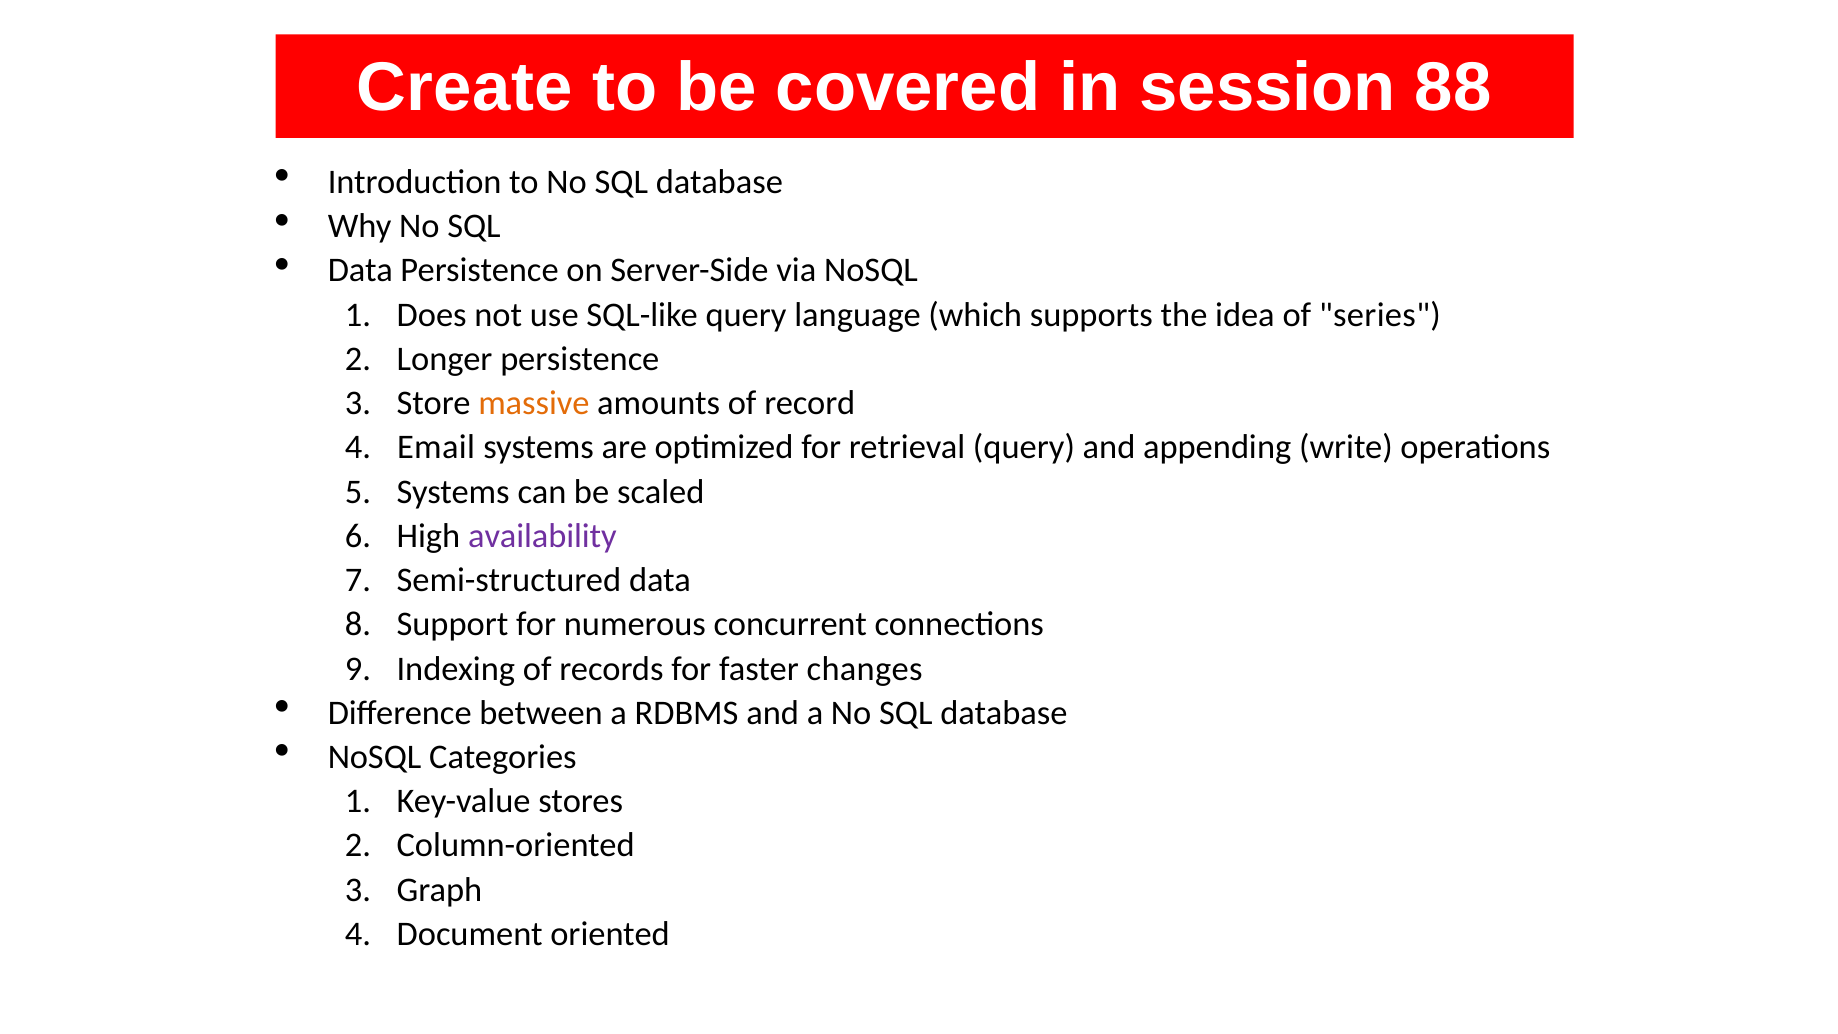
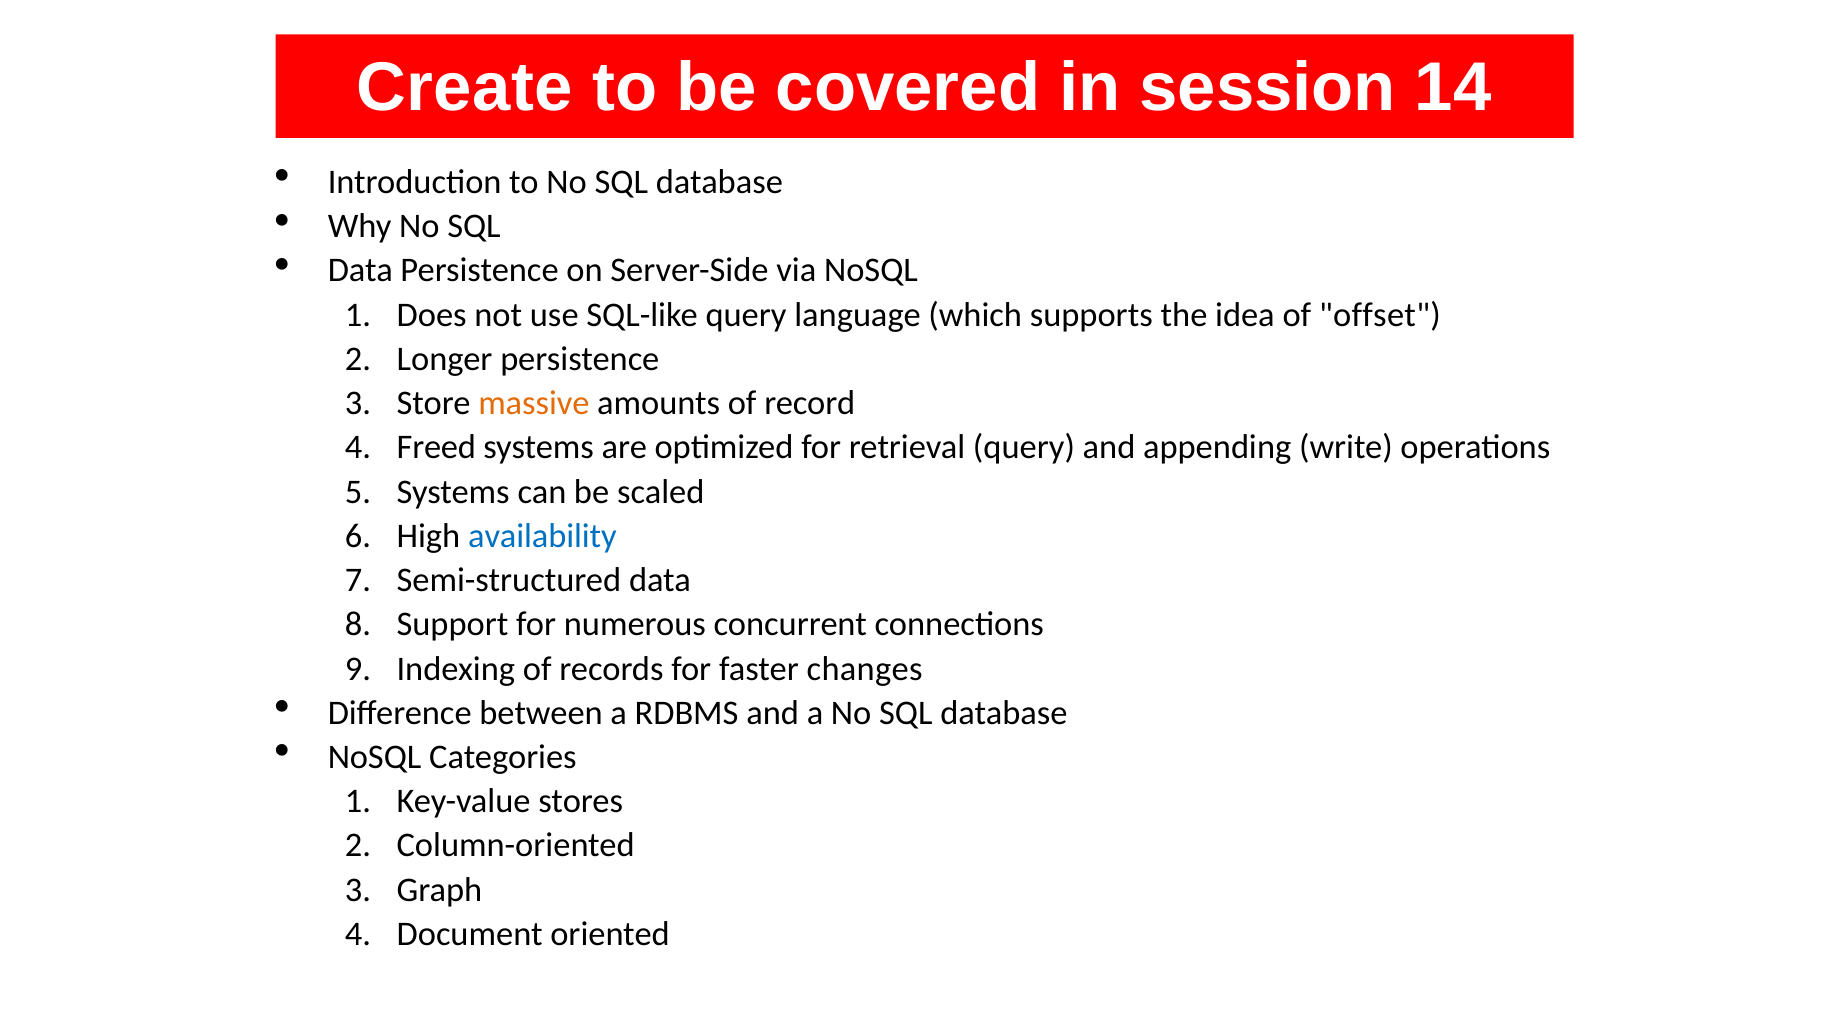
88: 88 -> 14 (1453, 87)
series: series -> offset (1380, 315)
Email: Email -> Freed (436, 448)
availability colour: purple -> blue (542, 536)
